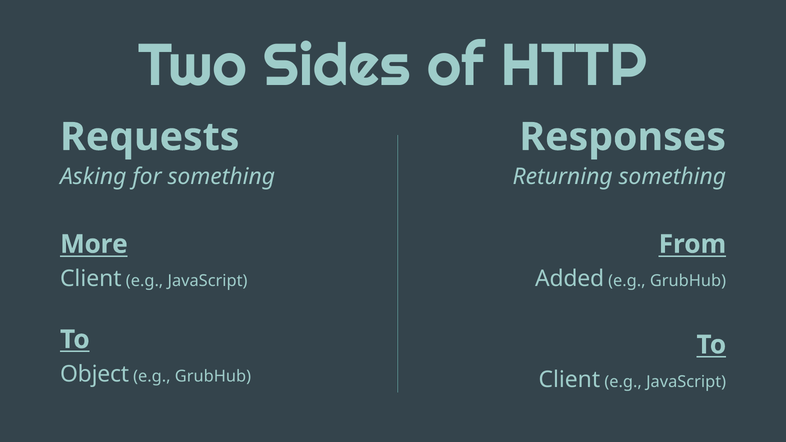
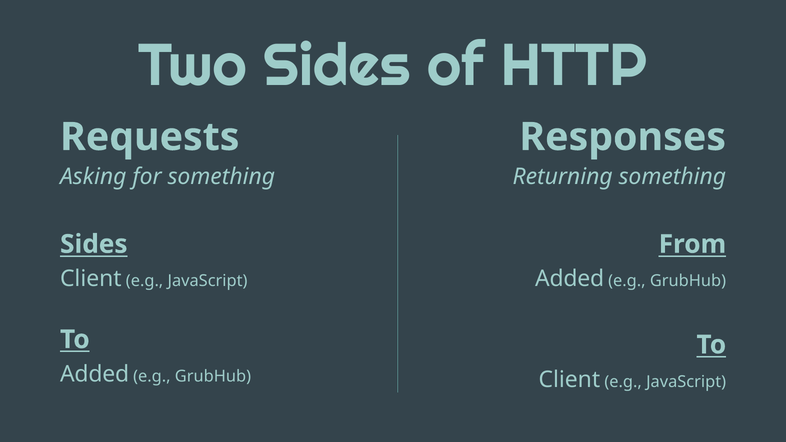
More: More -> Sides (94, 244)
Object: Object -> Added (95, 374)
